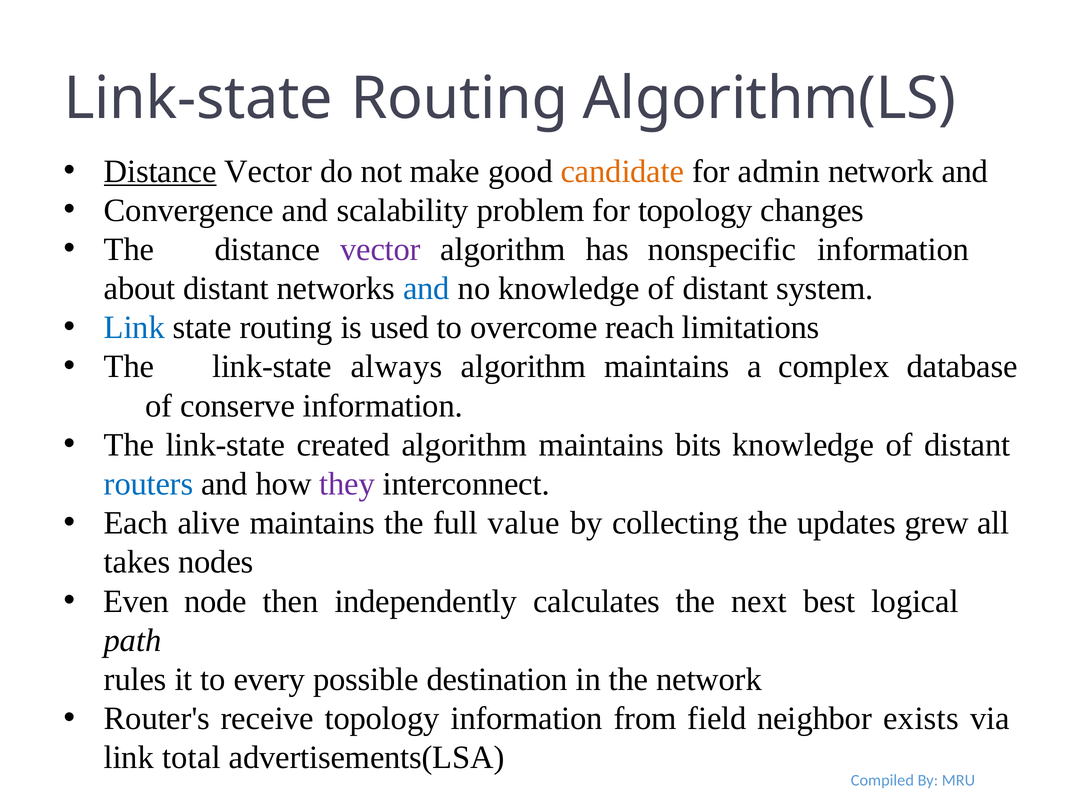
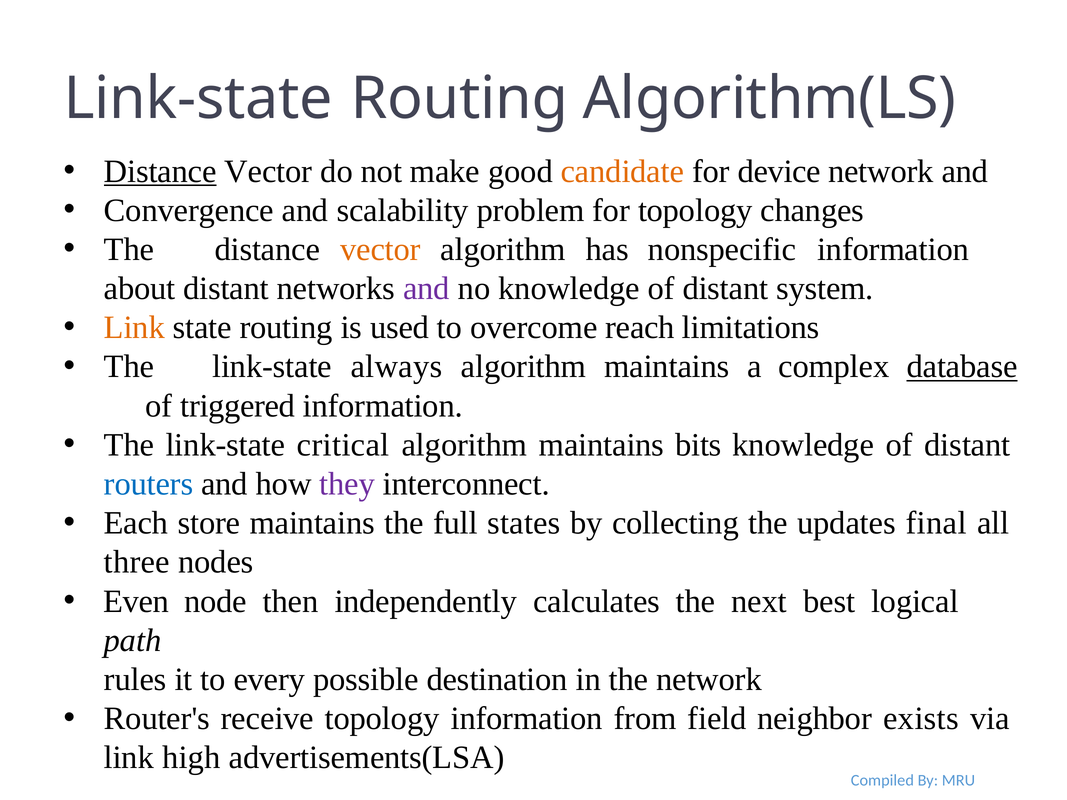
admin: admin -> device (779, 171)
vector colour: purple -> orange (381, 250)
and colour: blue -> purple (426, 289)
Link colour: blue -> orange (134, 328)
database underline: none -> present (962, 367)
conserve: conserve -> triggered (238, 406)
created: created -> critical (343, 445)
alive: alive -> store (209, 523)
value: value -> states (524, 523)
grew: grew -> final (936, 523)
takes: takes -> three (137, 562)
total: total -> high (191, 758)
